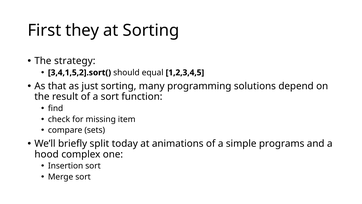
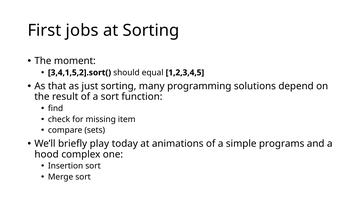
they: they -> jobs (82, 30)
strategy: strategy -> moment (75, 61)
split: split -> play (99, 143)
